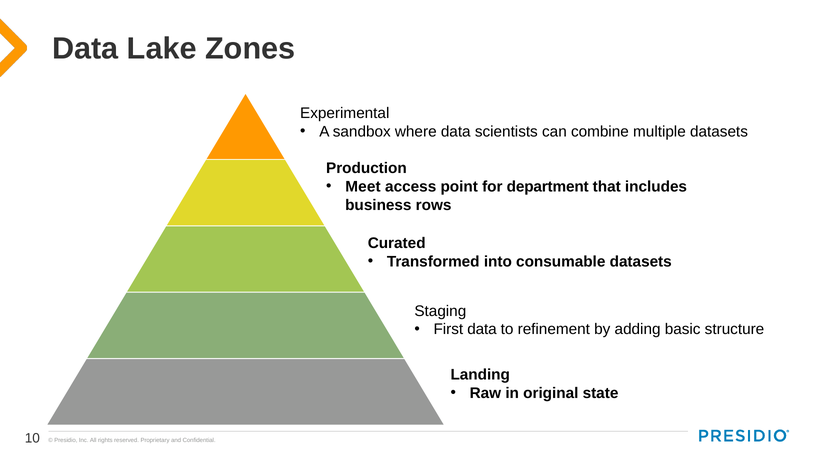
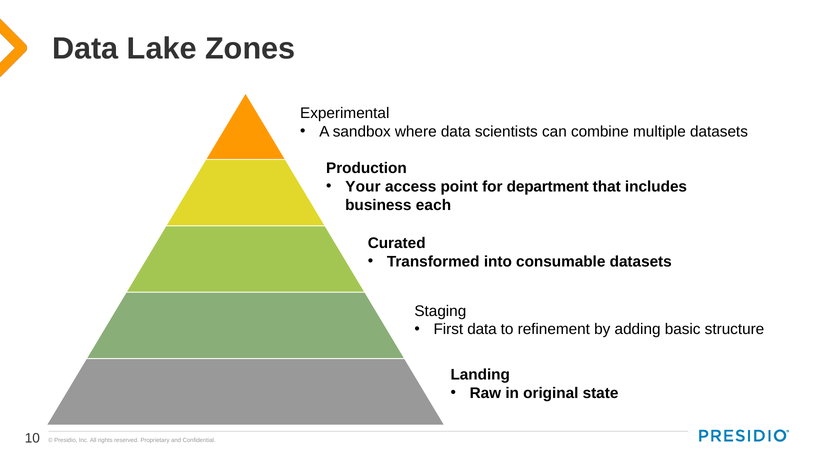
Meet: Meet -> Your (363, 186)
rows: rows -> each (434, 205)
